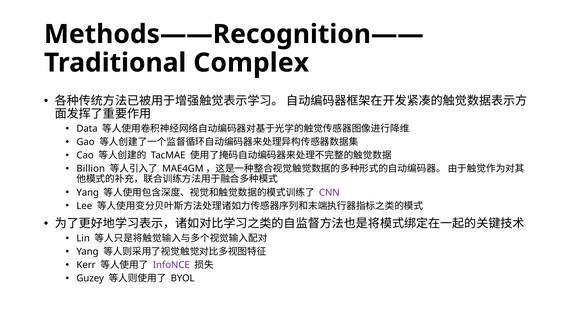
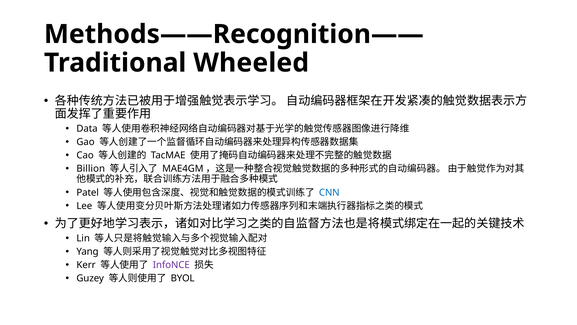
Complex: Complex -> Wheeled (251, 63)
Yang: Yang -> Patel (88, 192)
CNN colour: purple -> blue (329, 192)
